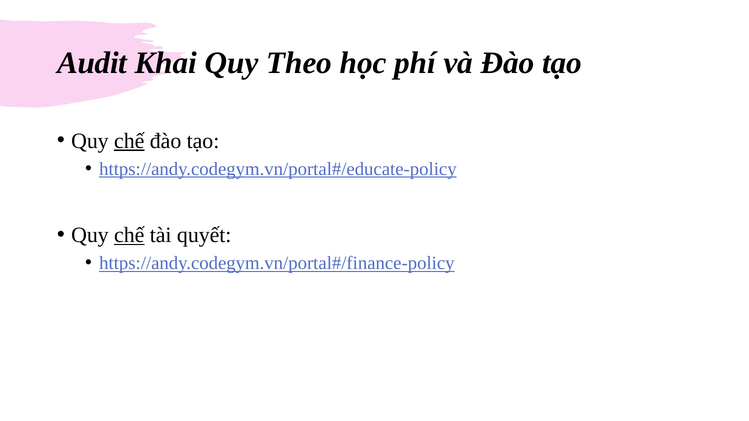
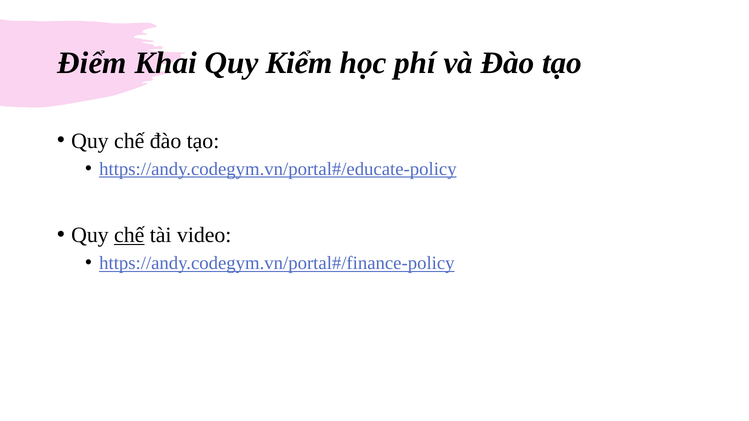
Audit: Audit -> Điểm (92, 63)
Theo: Theo -> Kiểm (299, 63)
chế underline: present -> none (129, 141)
quyết: quyết -> video (204, 235)
